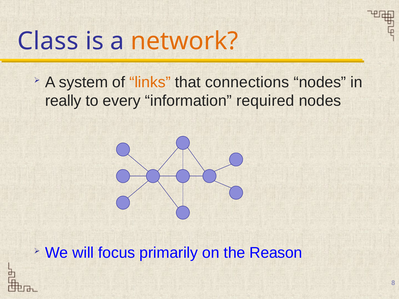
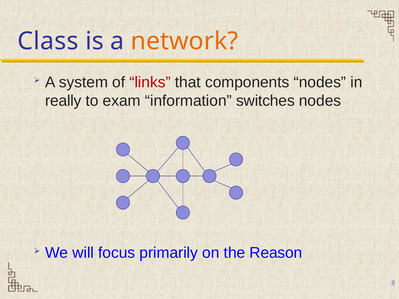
links colour: orange -> red (150, 82)
connections: connections -> components (247, 82)
every: every -> exam (122, 101)
required: required -> switches (265, 101)
